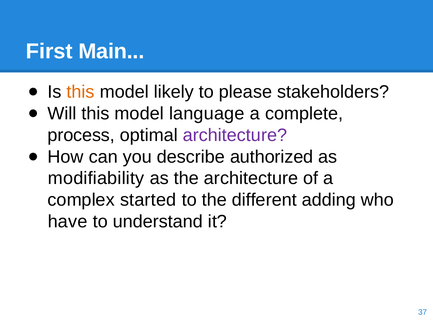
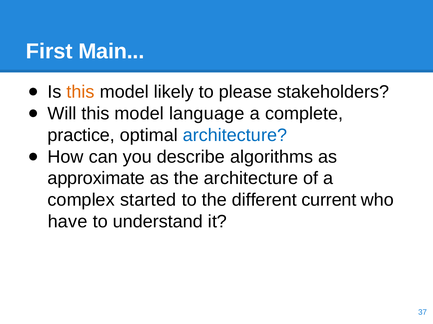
process: process -> practice (81, 135)
architecture colour: purple -> blue (235, 135)
authorized: authorized -> algorithms (272, 157)
modifiability: modifiability -> approximate (96, 179)
adding: adding -> current (329, 200)
